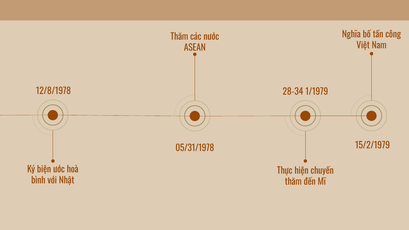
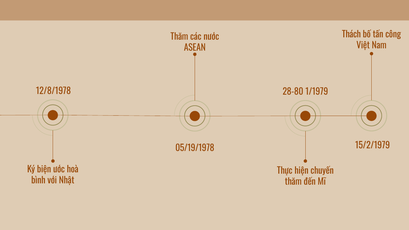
Nghĩa: Nghĩa -> Thách (351, 35)
28-34: 28-34 -> 28-80 (293, 92)
05/31/1978: 05/31/1978 -> 05/19/1978 (195, 148)
